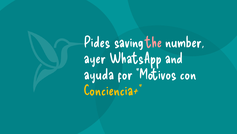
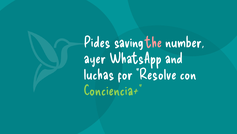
ayuda: ayuda -> luchas (99, 74)
Motivos: Motivos -> Resolve (156, 74)
Conciencia+ colour: yellow -> light green (113, 90)
